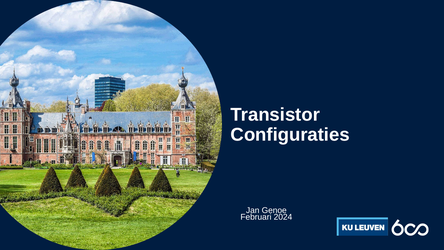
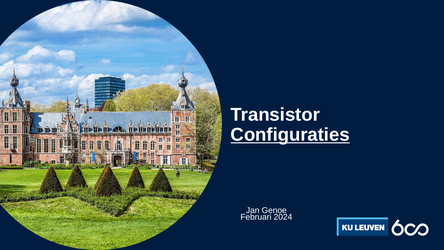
Configuraties underline: none -> present (290, 135)
